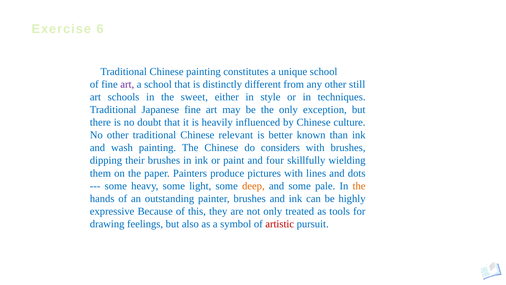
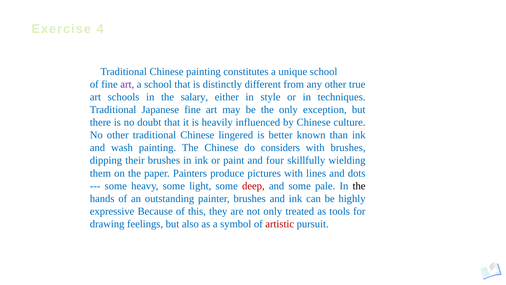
6: 6 -> 4 (100, 29)
still: still -> true (357, 84)
sweet: sweet -> salary (194, 97)
relevant: relevant -> lingered (236, 135)
deep colour: orange -> red (253, 186)
the colour: orange -> black (359, 186)
